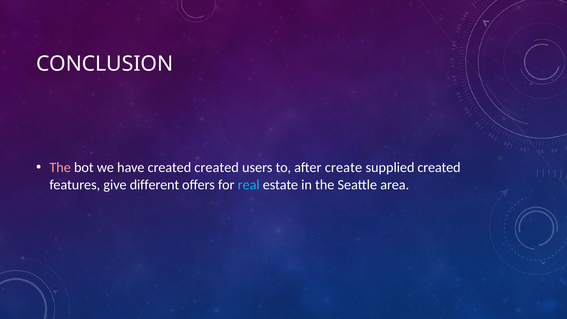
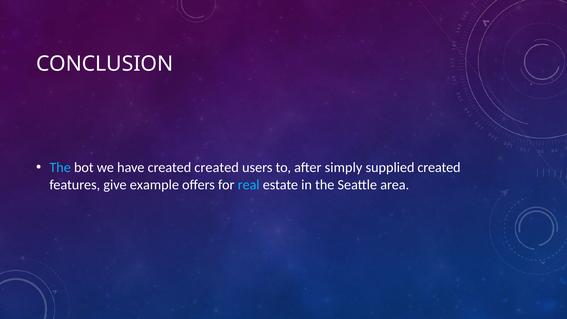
The colour: pink -> light blue (60, 168)
create: create -> simply (344, 168)
different: different -> example (154, 185)
